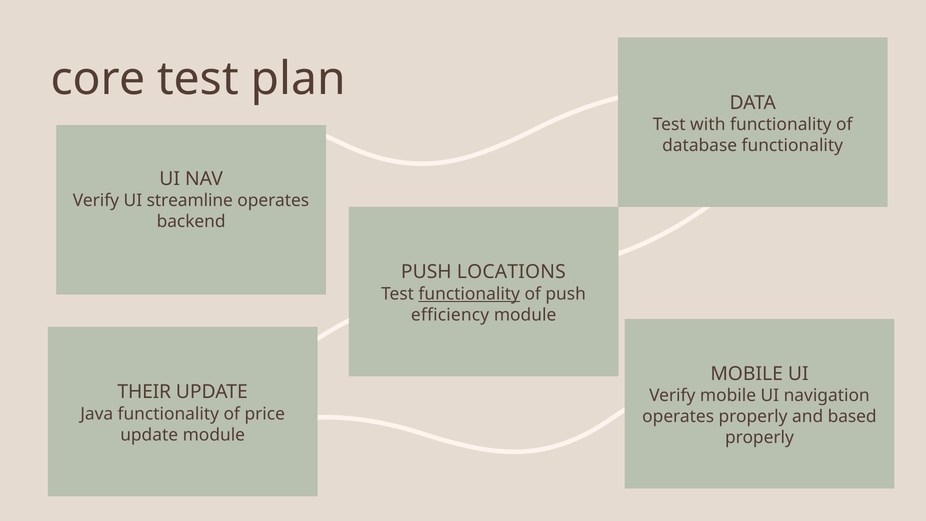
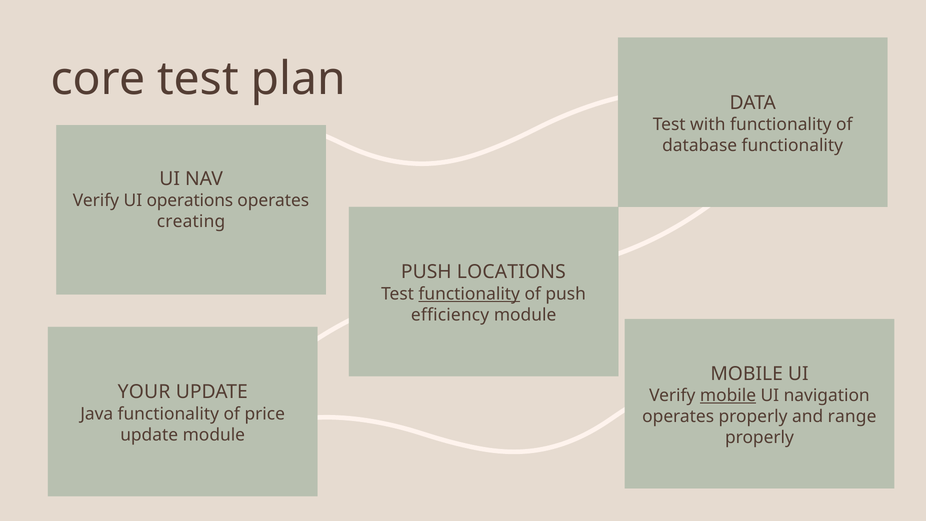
streamline: streamline -> operations (190, 201)
backend: backend -> creating (191, 221)
THEIR: THEIR -> YOUR (144, 392)
mobile underline: none -> present (728, 396)
based: based -> range (852, 416)
